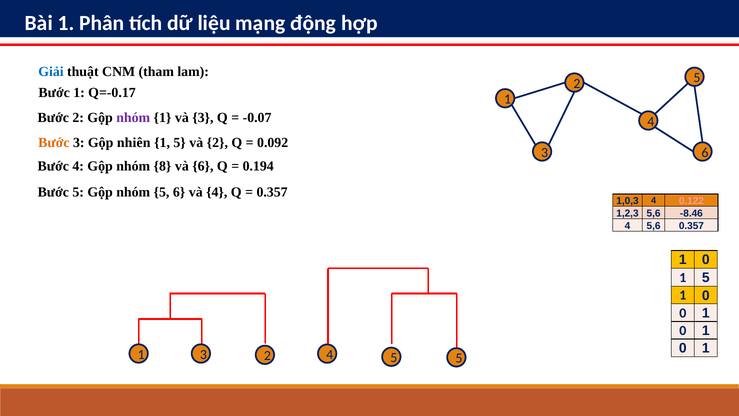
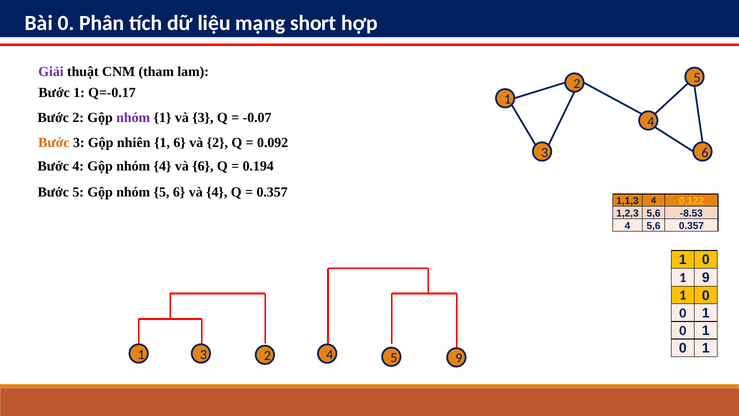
Bài 1: 1 -> 0 (66, 23)
động: động -> short (313, 23)
Giải colour: blue -> purple (51, 72)
5: 5 -> 6 (180, 143)
nhóm 8: 8 -> 4 (162, 166)
1,0,3: 1,0,3 -> 1,1,3 (627, 201)
0.122 colour: pink -> yellow (691, 201)
-8.46: -8.46 -> -8.53 (691, 213)
5: 5 -> 9 (706, 277)
5 5: 5 -> 9 (459, 358)
